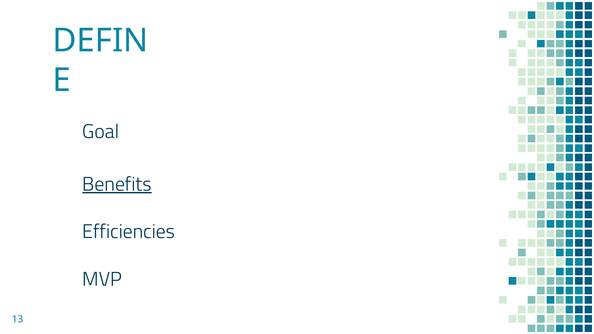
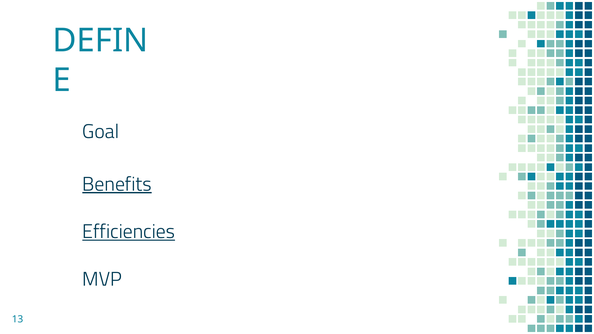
Efficiencies underline: none -> present (129, 232)
